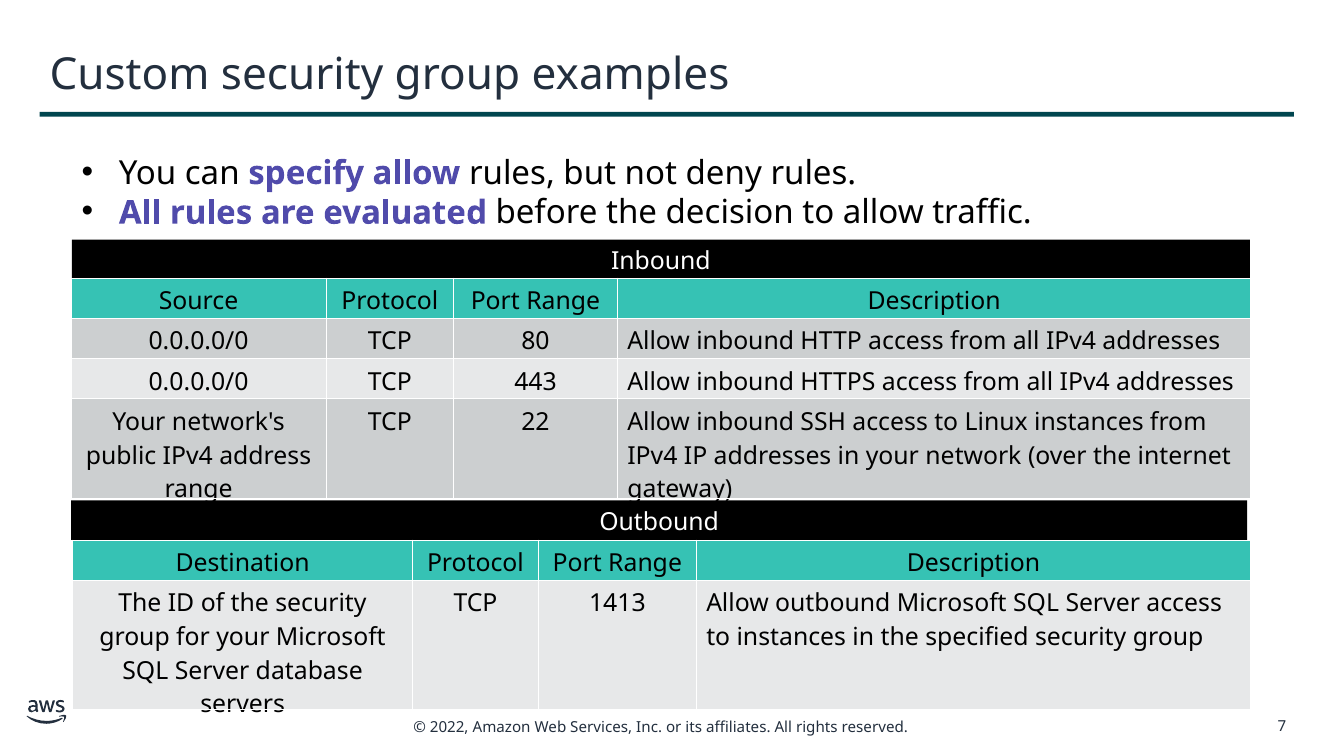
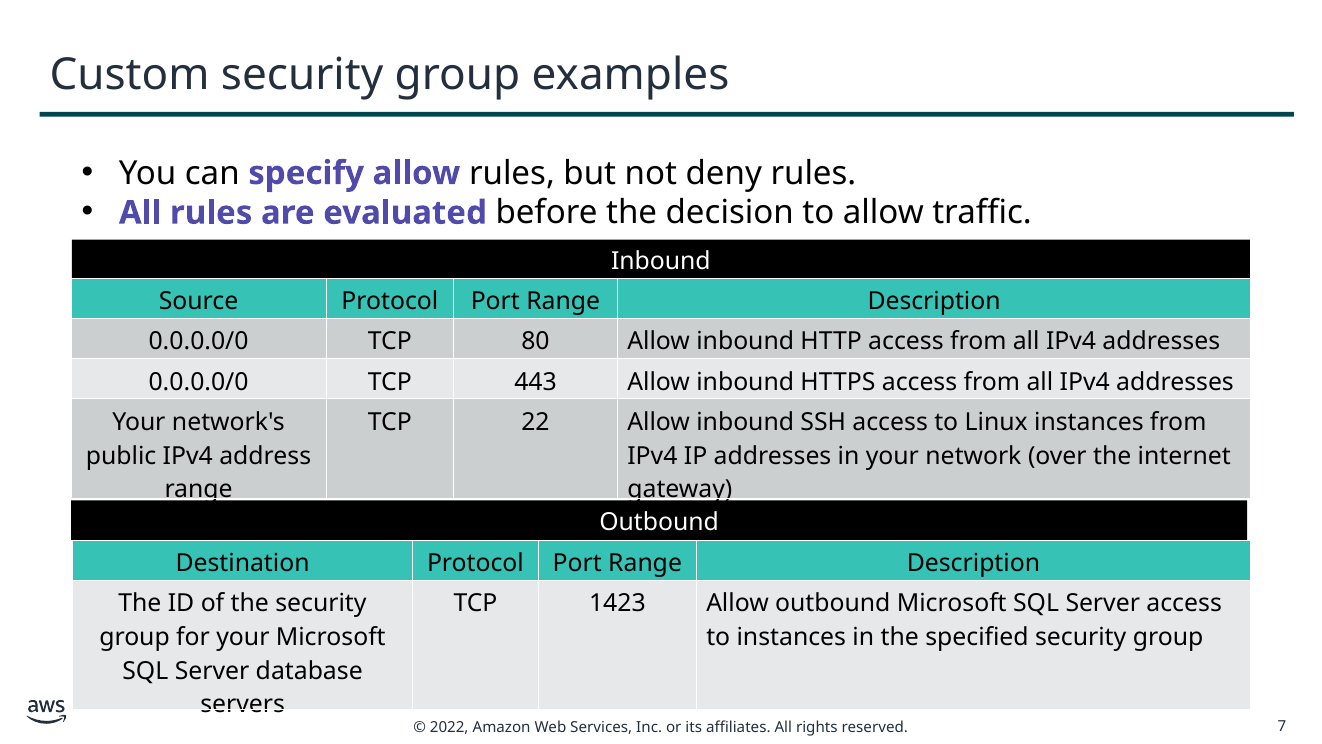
1413: 1413 -> 1423 (617, 603)
